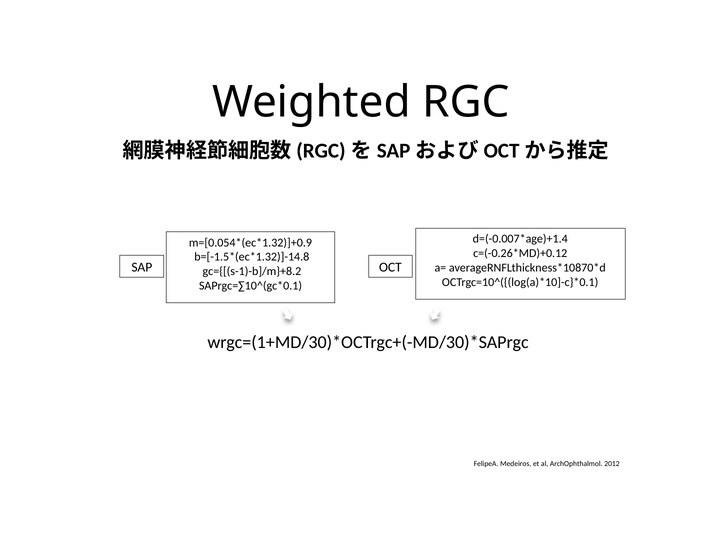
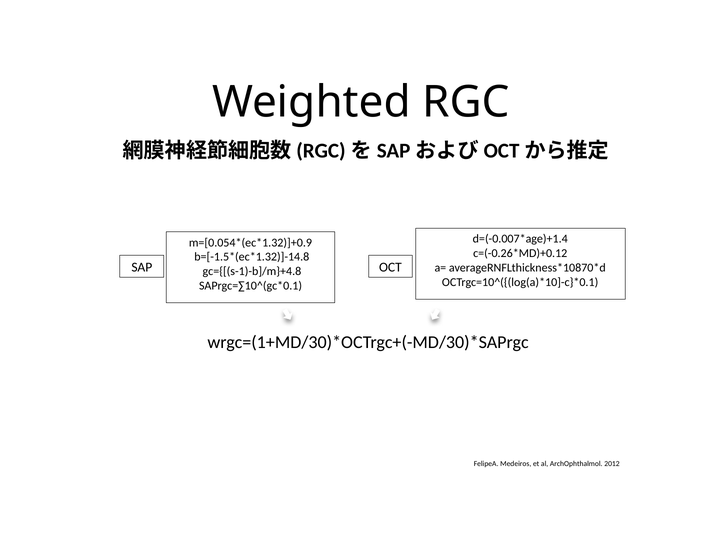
gc={[(s-1)-b]/m}+8.2: gc={[(s-1)-b]/m}+8.2 -> gc={[(s-1)-b]/m}+4.8 (252, 272)
